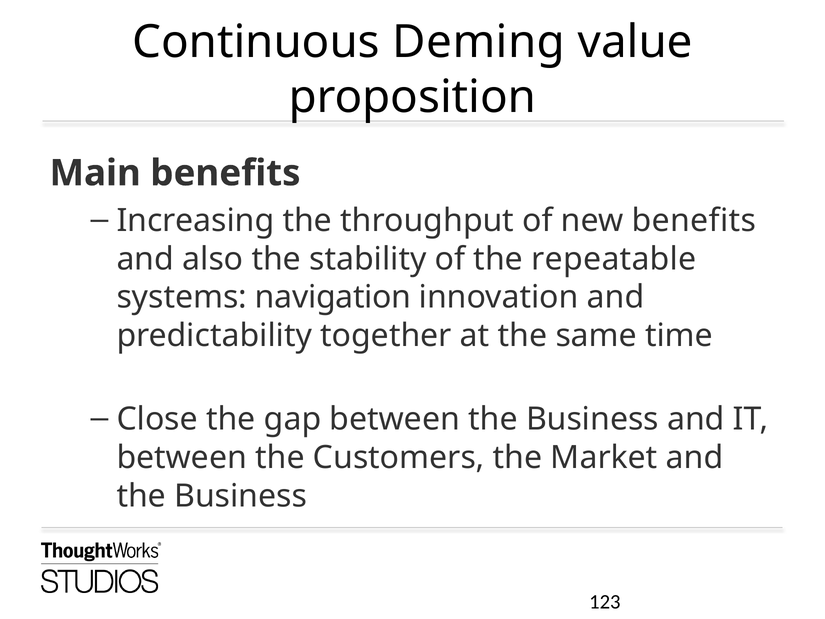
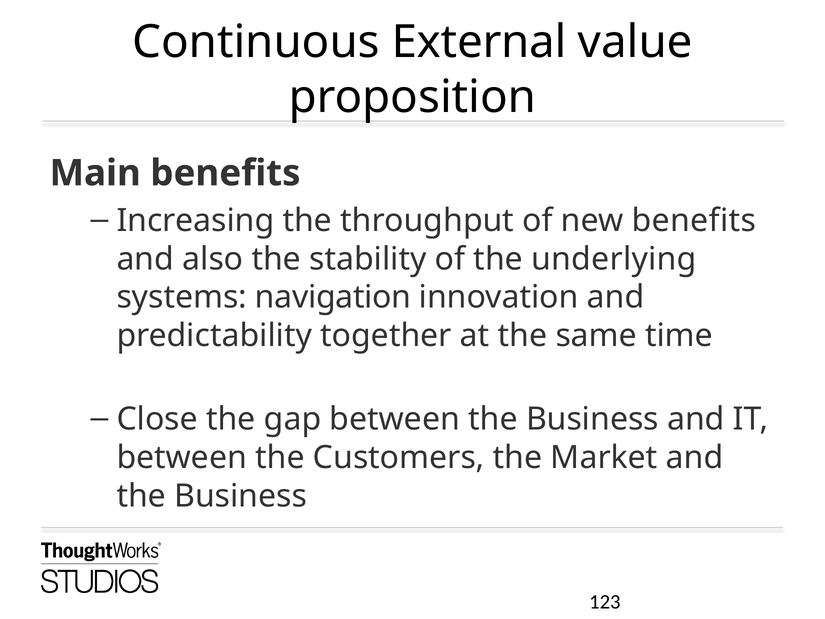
Deming: Deming -> External (479, 42)
repeatable: repeatable -> underlying (614, 259)
